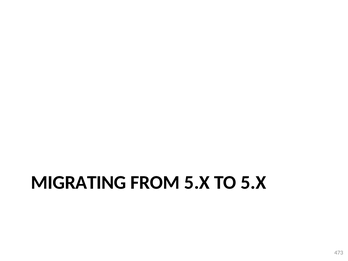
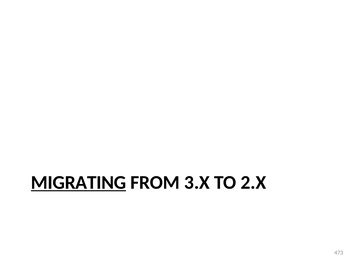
MIGRATING underline: none -> present (79, 182)
FROM 5.X: 5.X -> 3.X (197, 182)
TO 5.X: 5.X -> 2.X (253, 182)
